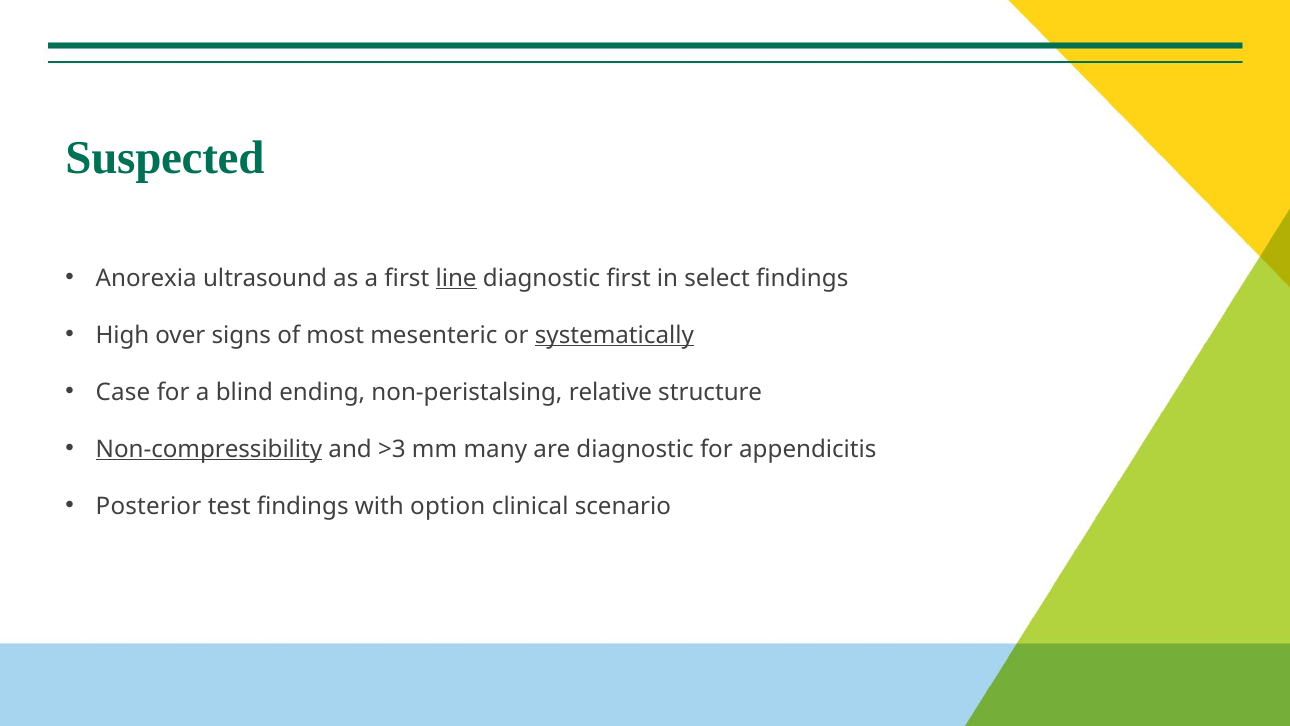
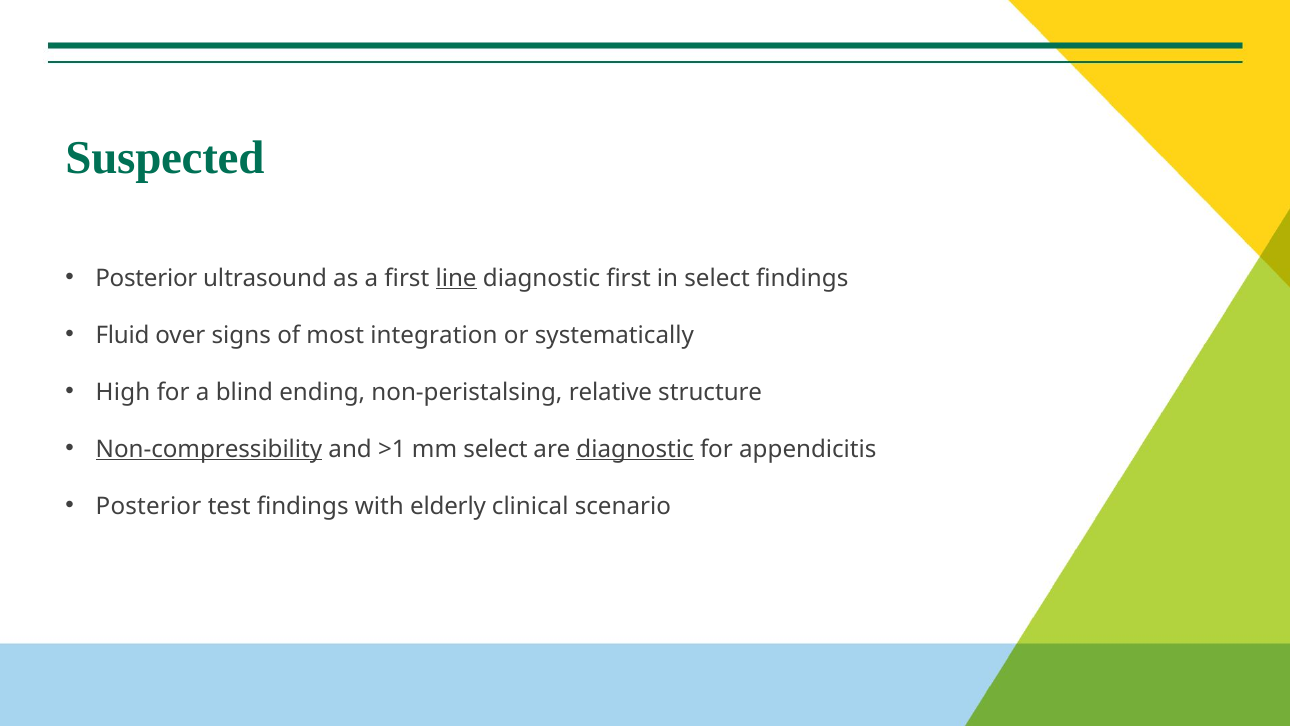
Anorexia: Anorexia -> Posterior (146, 278)
High: High -> Fluid (123, 335)
mesenteric: mesenteric -> integration (434, 335)
systematically underline: present -> none (614, 335)
Case: Case -> High (123, 392)
>3: >3 -> >1 (392, 449)
mm many: many -> select (496, 449)
diagnostic underline: none -> present (635, 449)
option: option -> elderly (448, 506)
